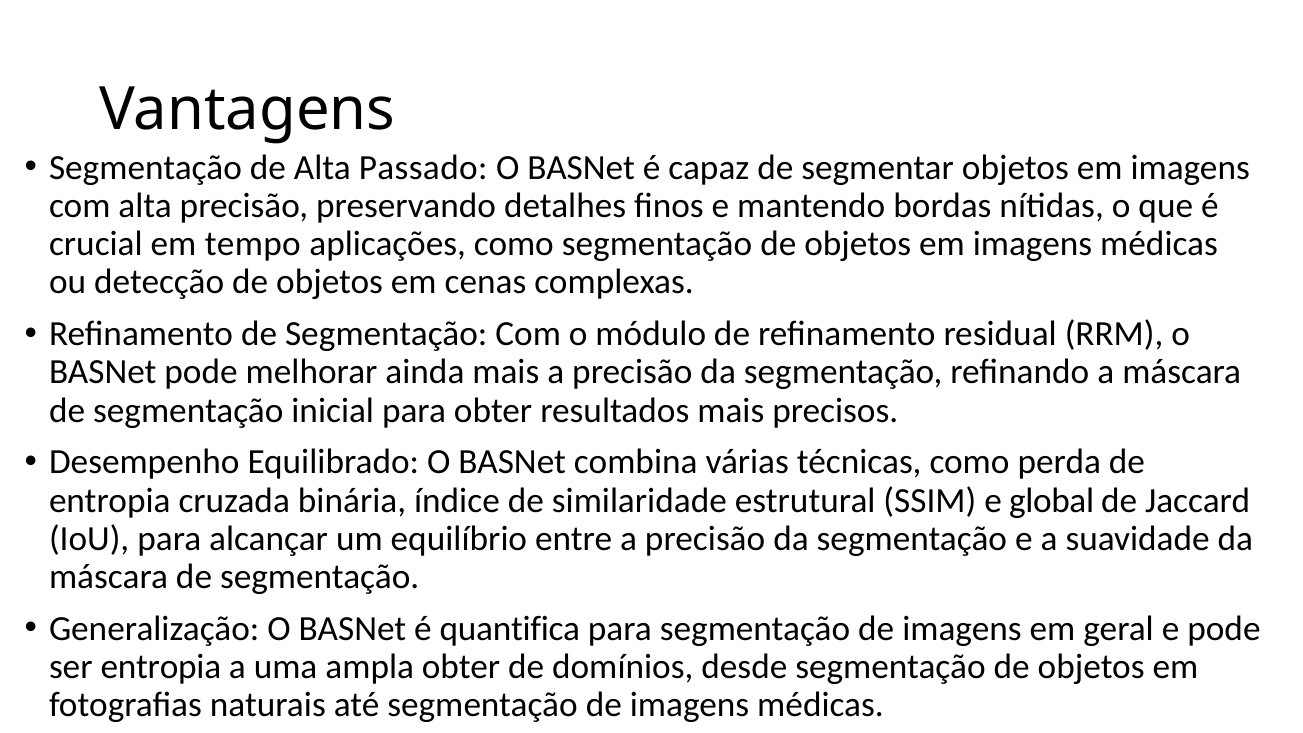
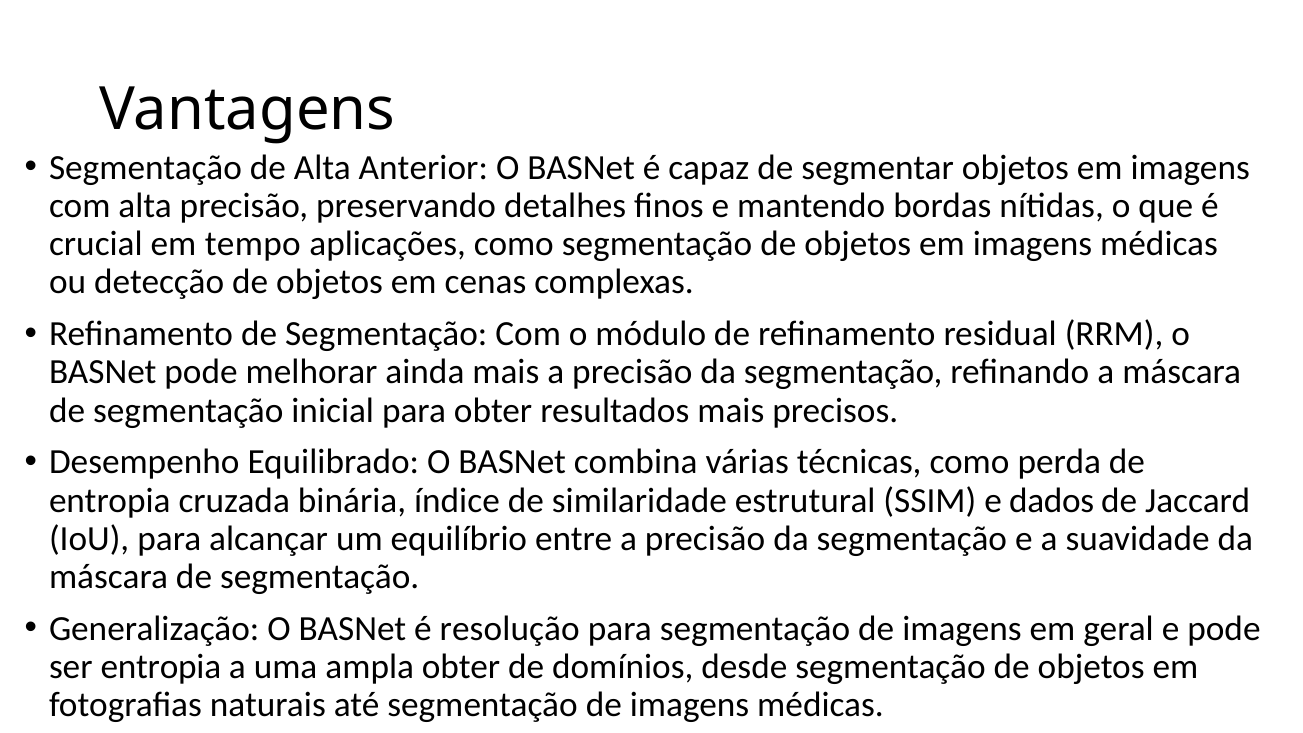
Passado: Passado -> Anterior (423, 168)
global: global -> dados (1052, 500)
quantifica: quantifica -> resolução (510, 629)
